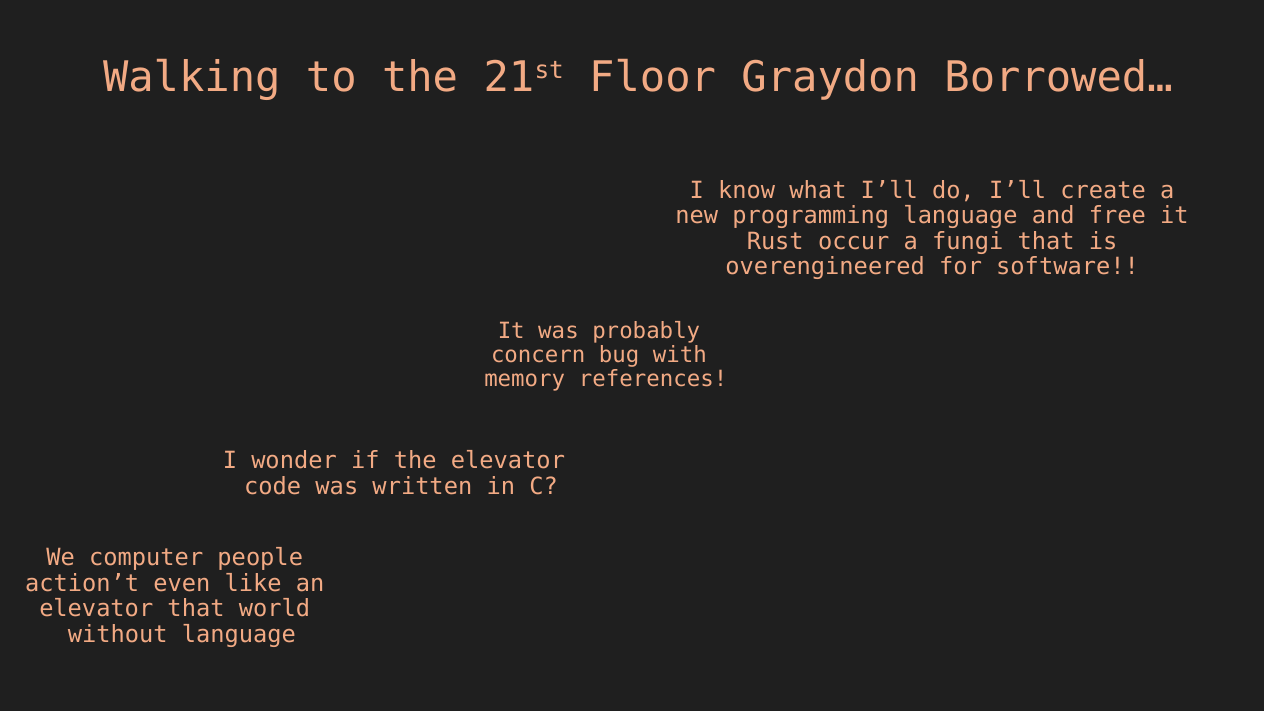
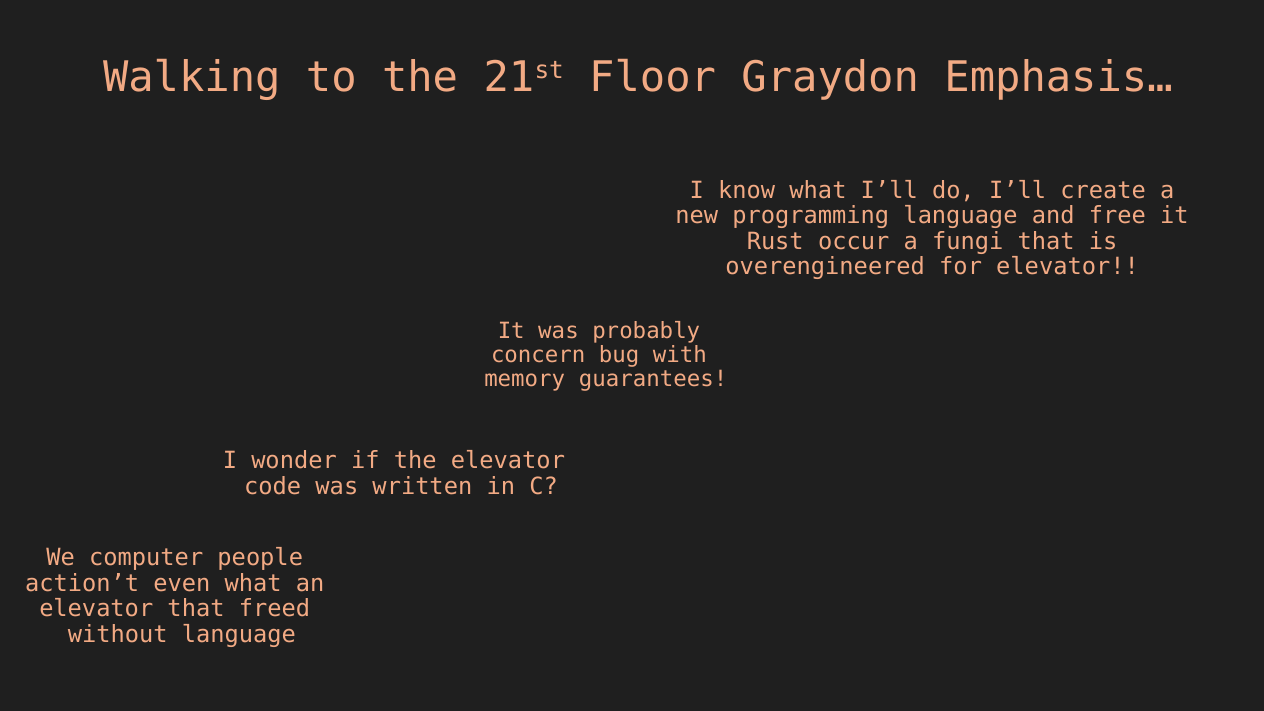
Borrowed…: Borrowed… -> Emphasis… (1059, 77)
for software: software -> elevator (1068, 267)
references: references -> guarantees (653, 379)
even like: like -> what (253, 583)
world: world -> freed (275, 609)
